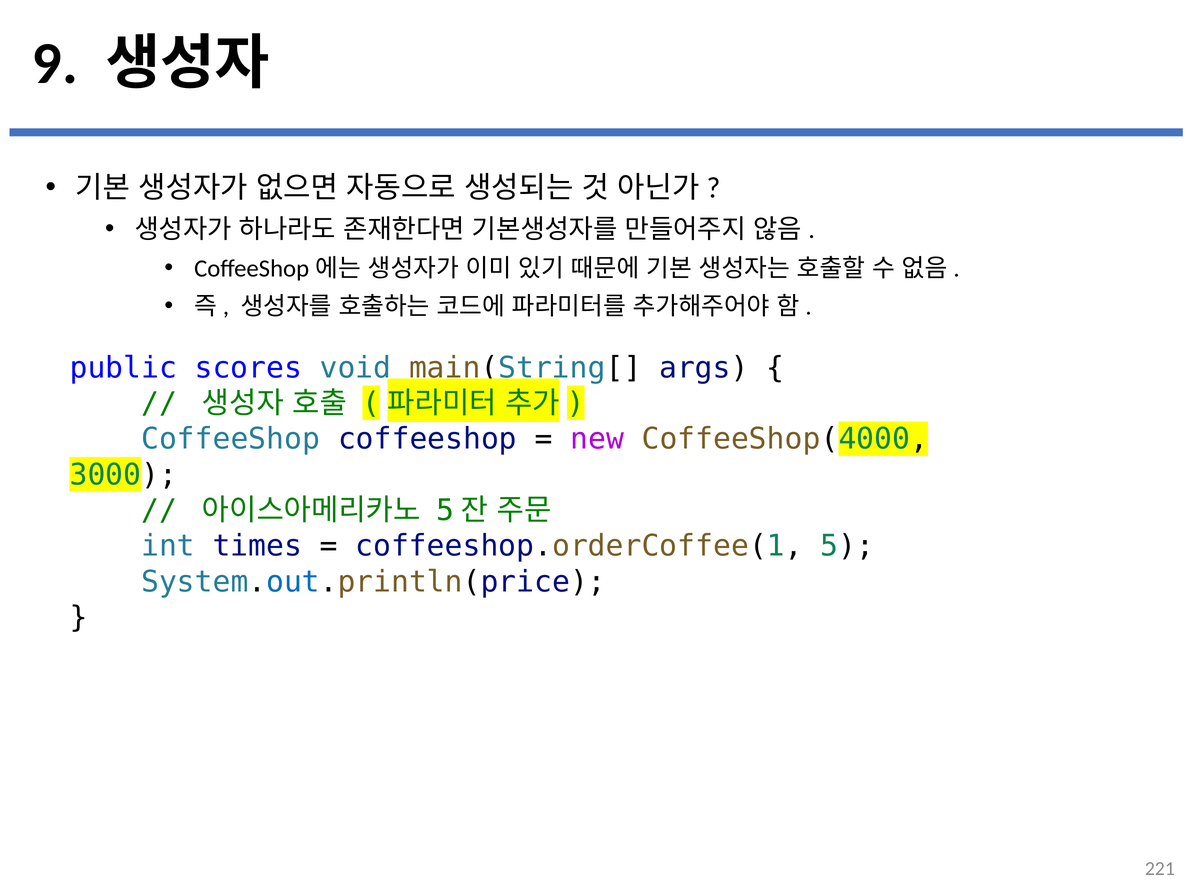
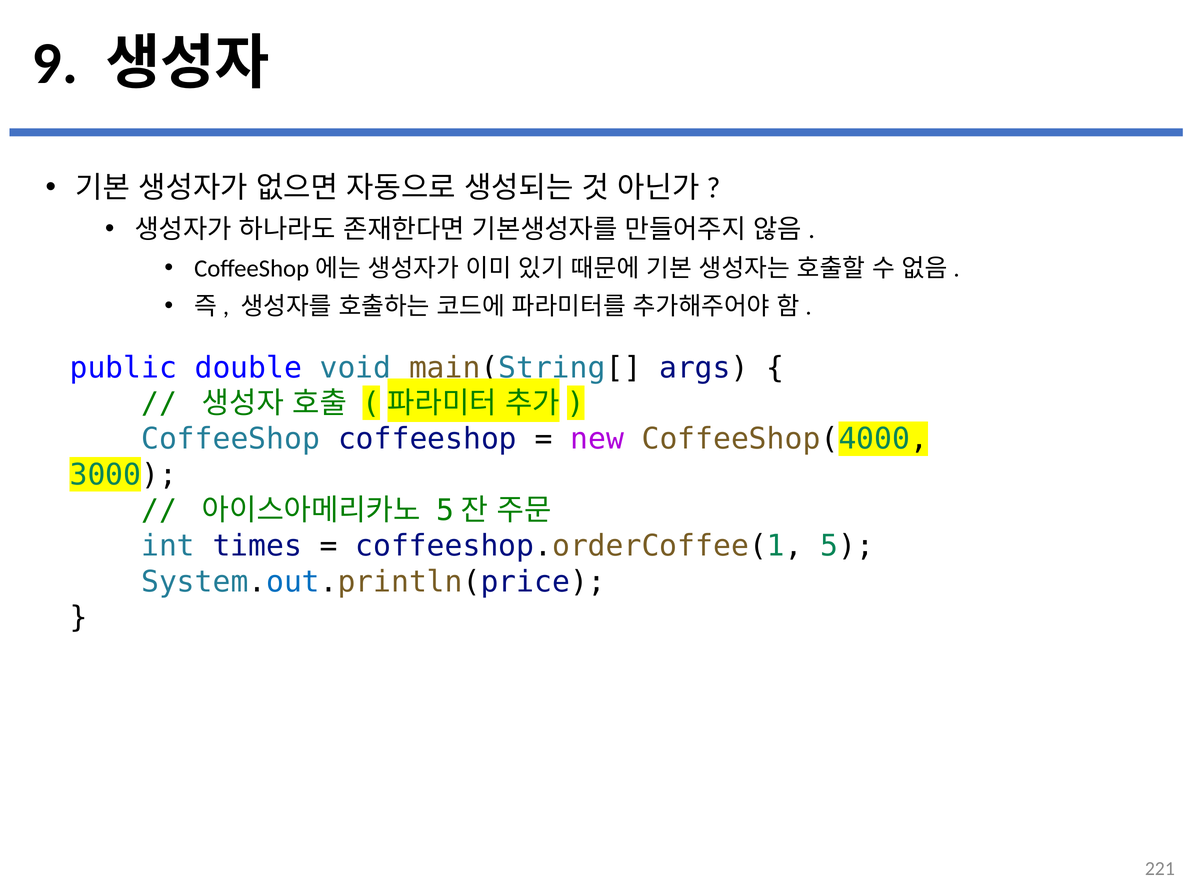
scores: scores -> double (248, 368)
